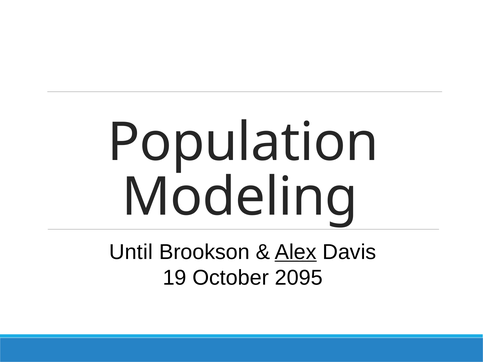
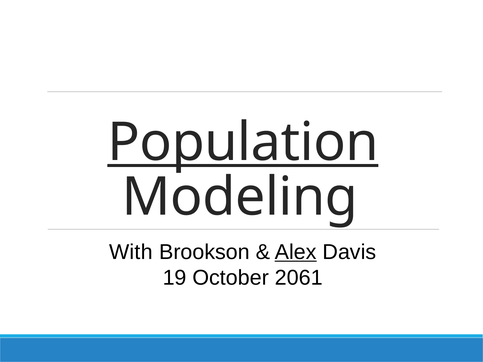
Population underline: none -> present (243, 143)
Until: Until -> With (131, 252)
2095: 2095 -> 2061 (299, 278)
